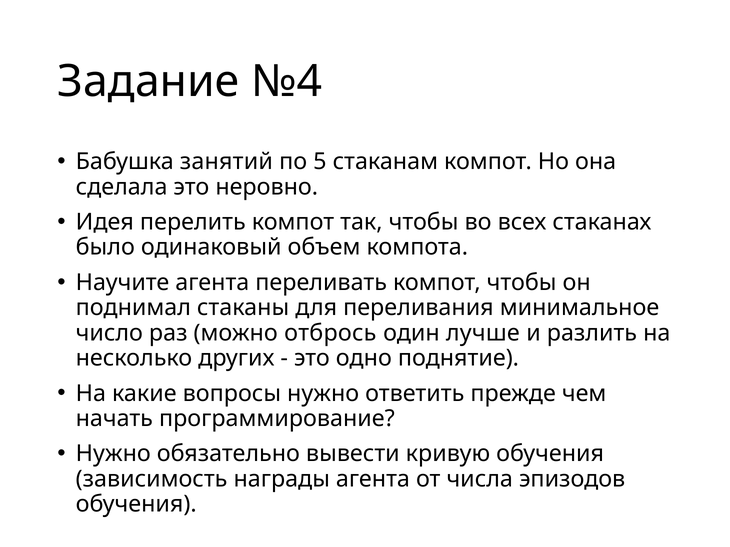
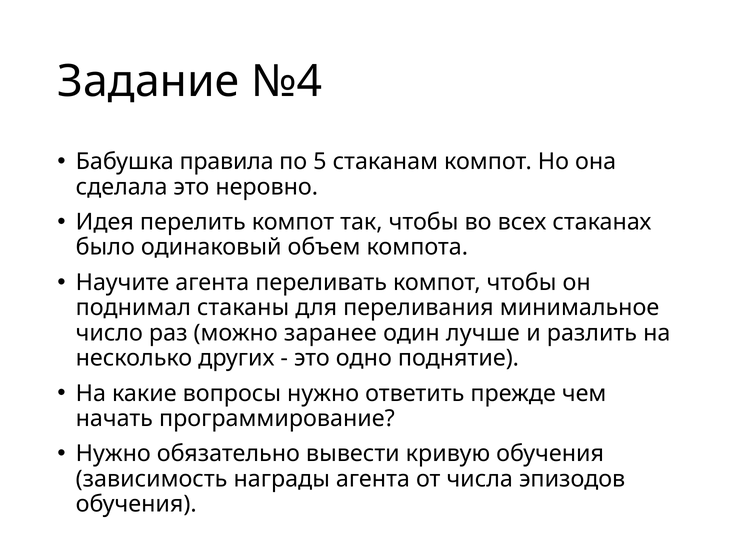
занятий: занятий -> правила (227, 162)
отбрось: отбрось -> заранее (330, 333)
